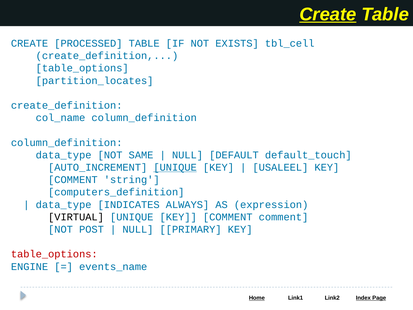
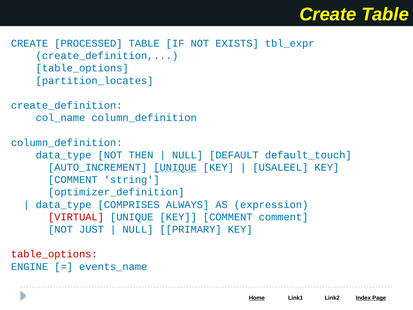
Create underline: present -> none (328, 14)
tbl_cell: tbl_cell -> tbl_expr (290, 43)
SAME: SAME -> THEN (141, 155)
computers_definition: computers_definition -> optimizer_definition (116, 192)
INDICATES: INDICATES -> COMPRISES (129, 204)
VIRTUAL colour: black -> red (76, 217)
POST: POST -> JUST (91, 229)
